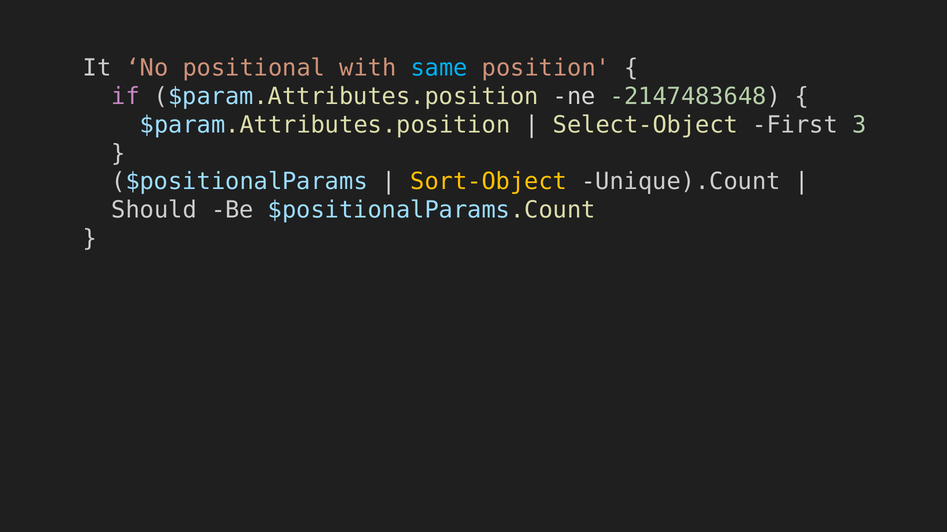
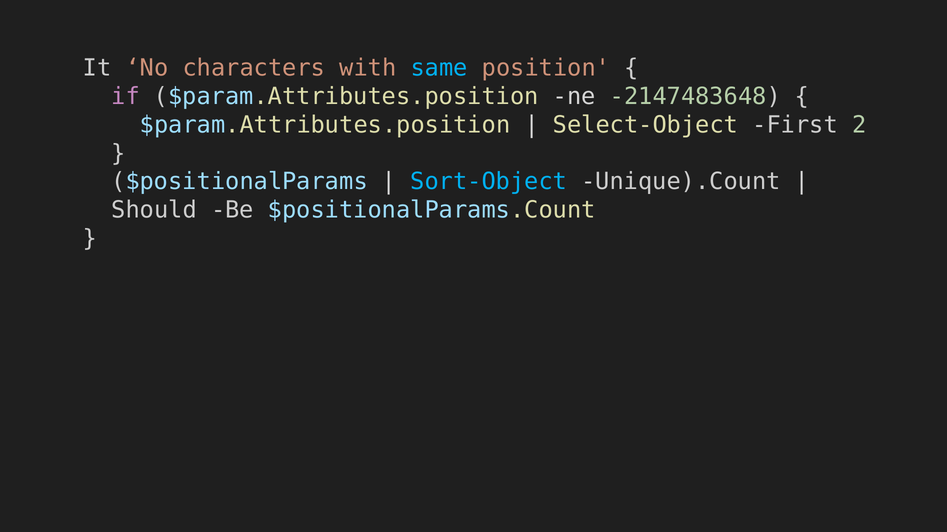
positional: positional -> characters (254, 68)
3: 3 -> 2 (859, 125)
Sort-Object colour: yellow -> light blue (489, 182)
